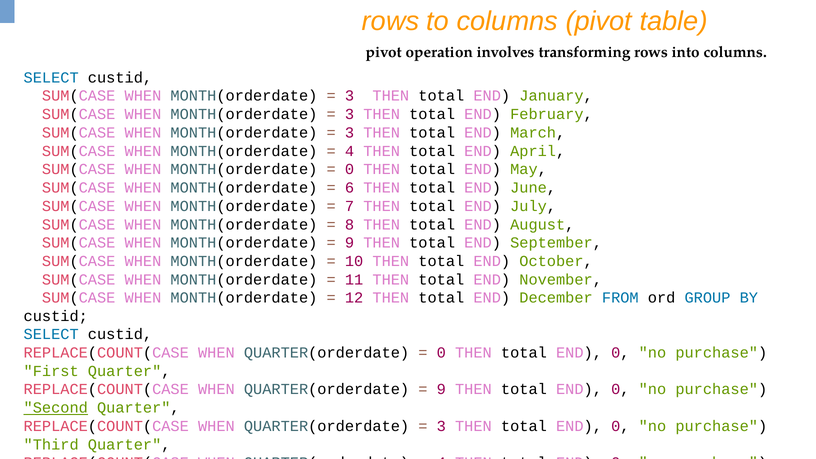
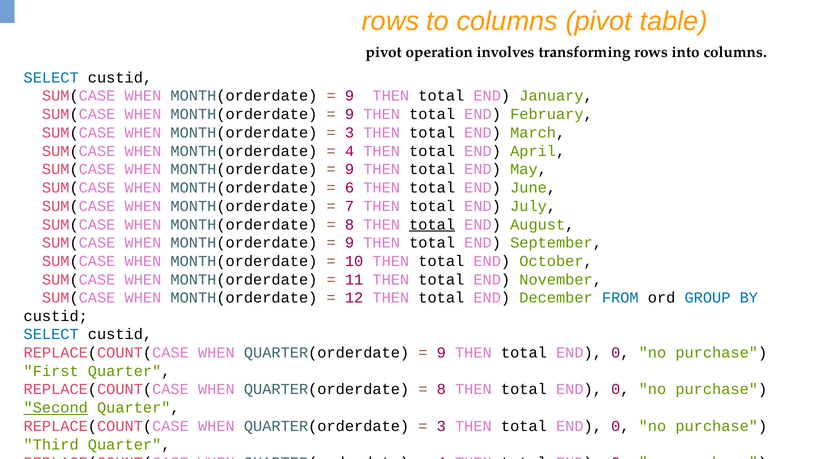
3: 3 -> 9 (349, 96)
3: 3 -> 9 (349, 114)
0: 0 -> 9 (349, 169)
total underline: none -> present (432, 224)
0: 0 -> 9 (441, 353)
9: 9 -> 8 (441, 389)
